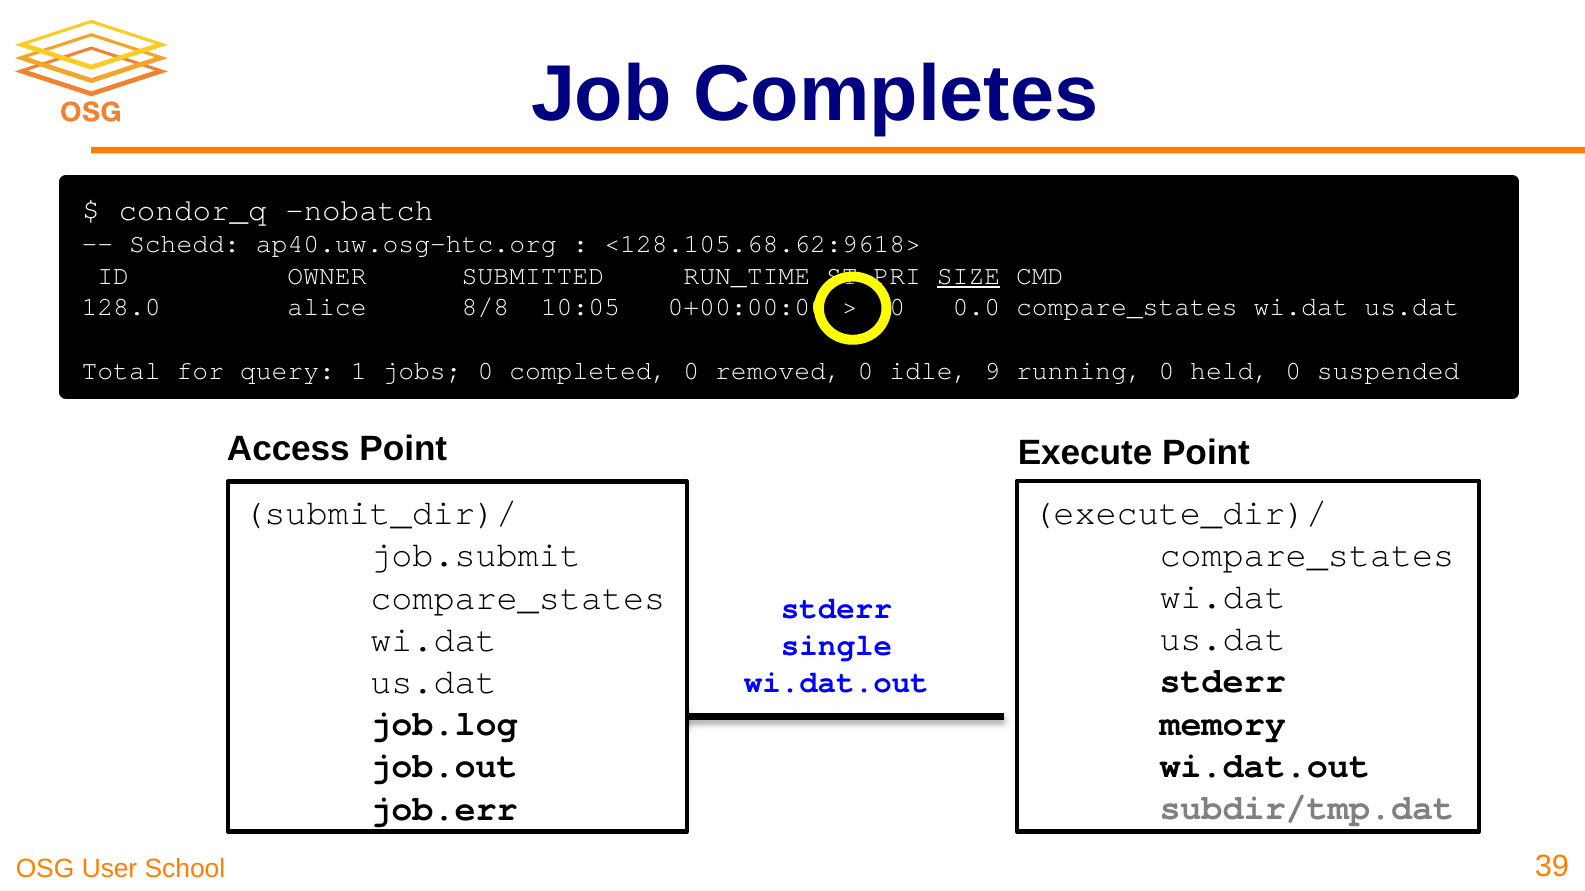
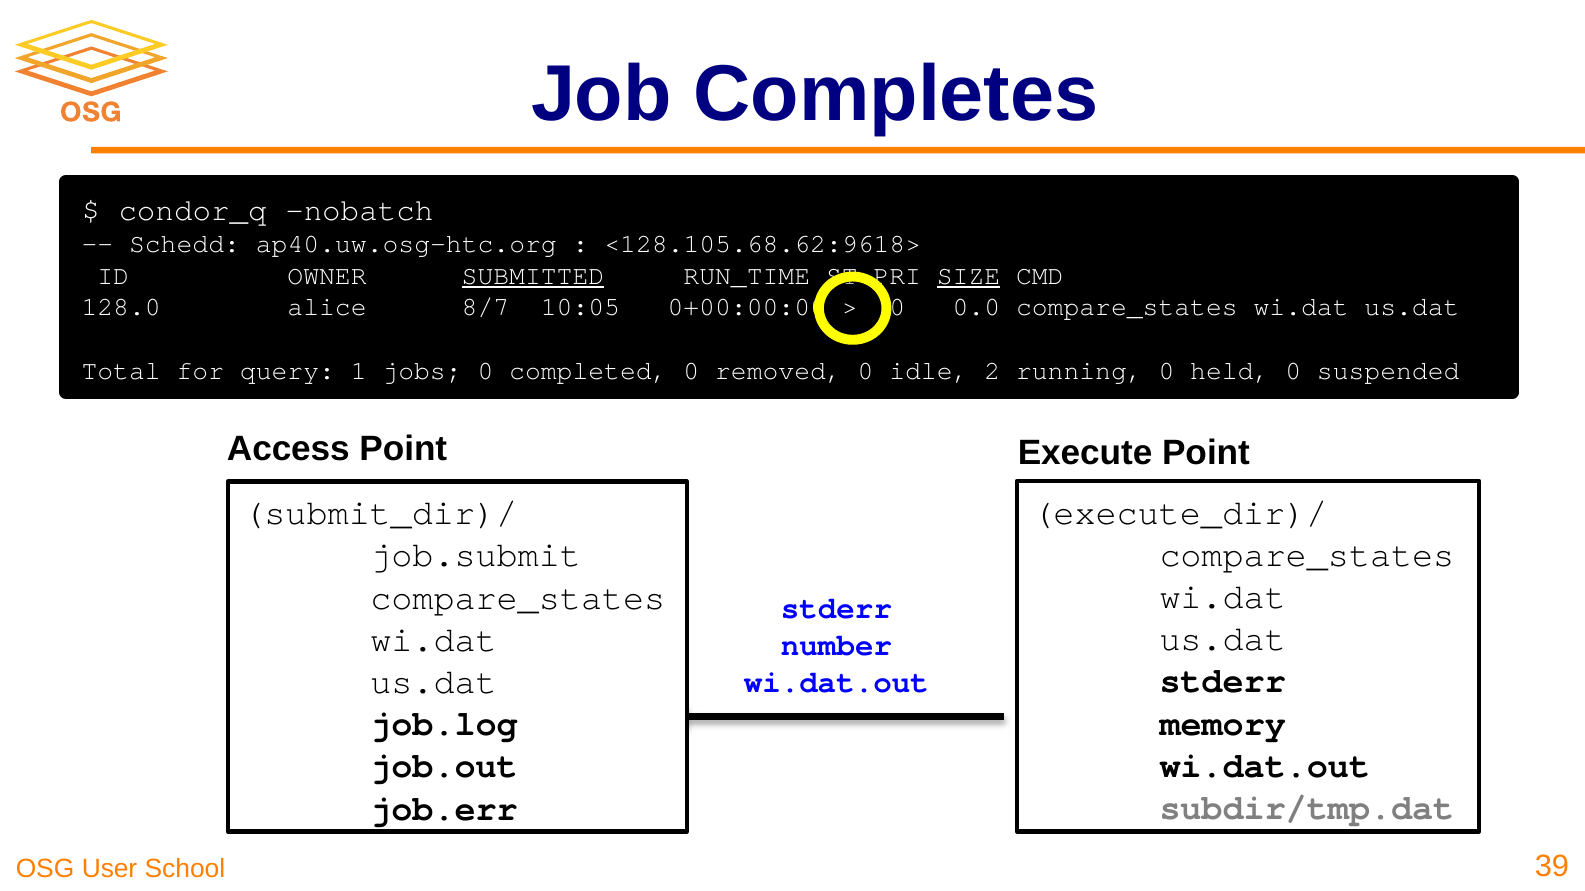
SUBMITTED underline: none -> present (533, 276)
8/8: 8/8 -> 8/7 (485, 307)
9: 9 -> 2 (992, 371)
single: single -> number (837, 646)
